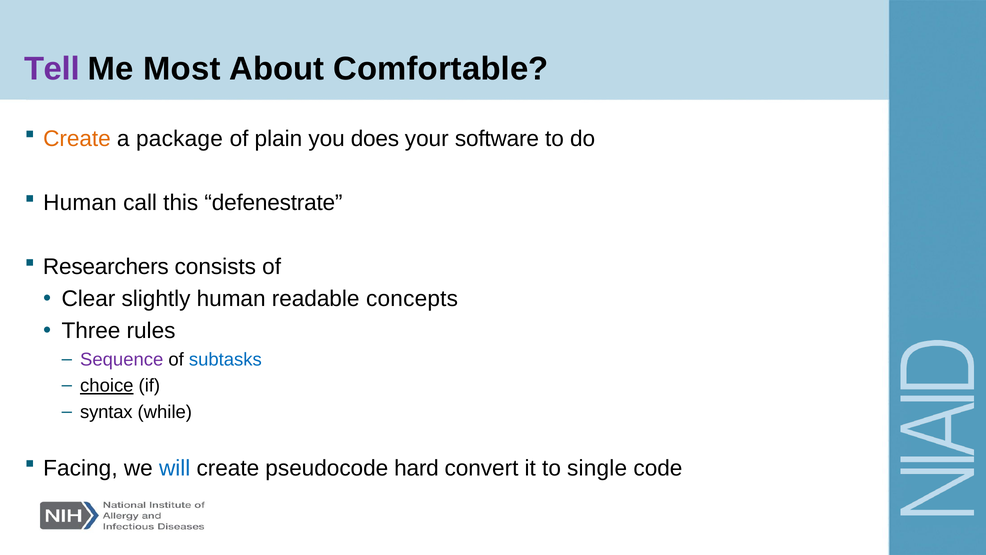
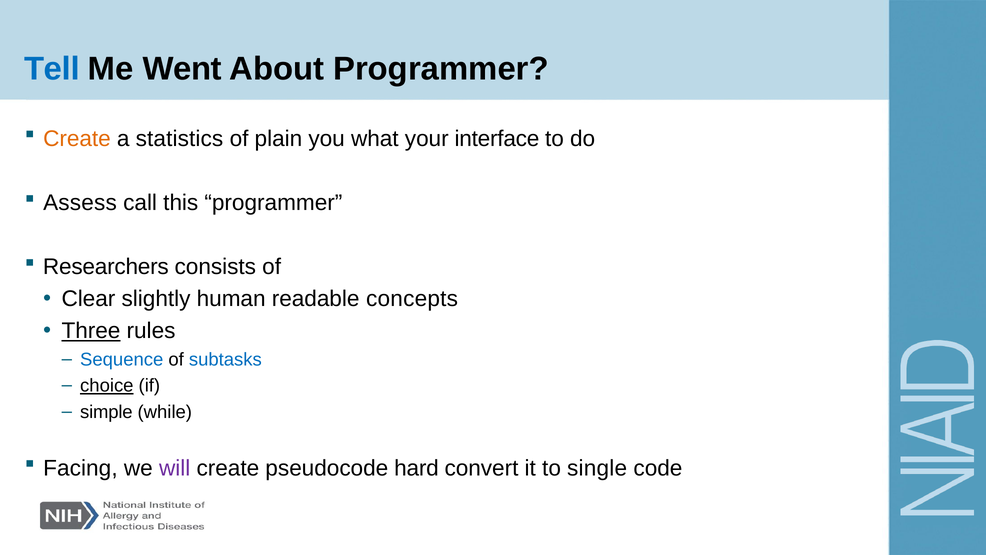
Tell colour: purple -> blue (52, 69)
Most: Most -> Went (182, 69)
About Comfortable: Comfortable -> Programmer (441, 69)
package: package -> statistics (179, 139)
does: does -> what (375, 139)
software: software -> interface (497, 139)
Human: Human -> Assess (80, 203)
this defenestrate: defenestrate -> programmer (273, 203)
Three underline: none -> present (91, 331)
Sequence colour: purple -> blue (122, 359)
syntax: syntax -> simple (106, 412)
will colour: blue -> purple (175, 468)
